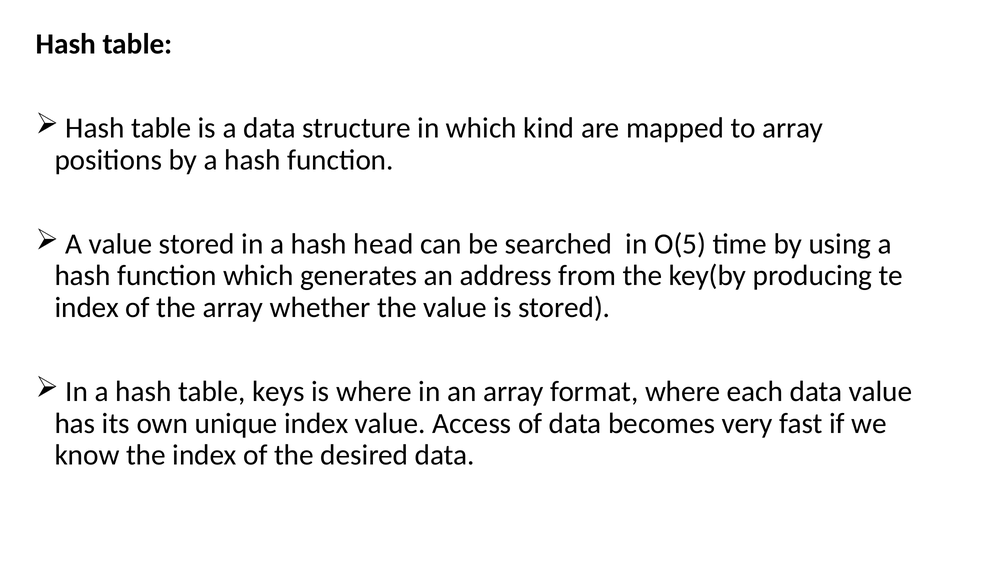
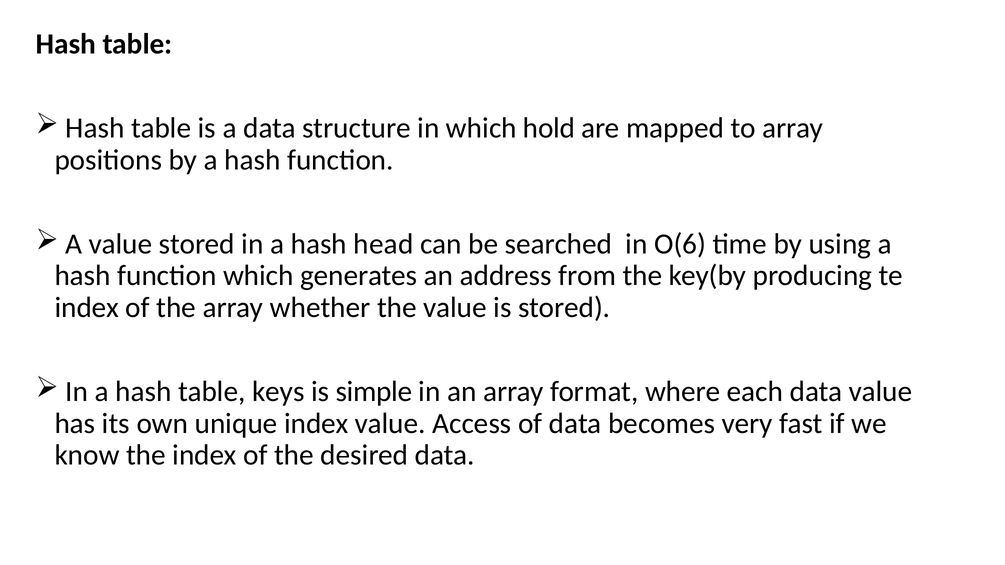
kind: kind -> hold (549, 128)
O(5: O(5 -> O(6 (680, 244)
is where: where -> simple (374, 392)
